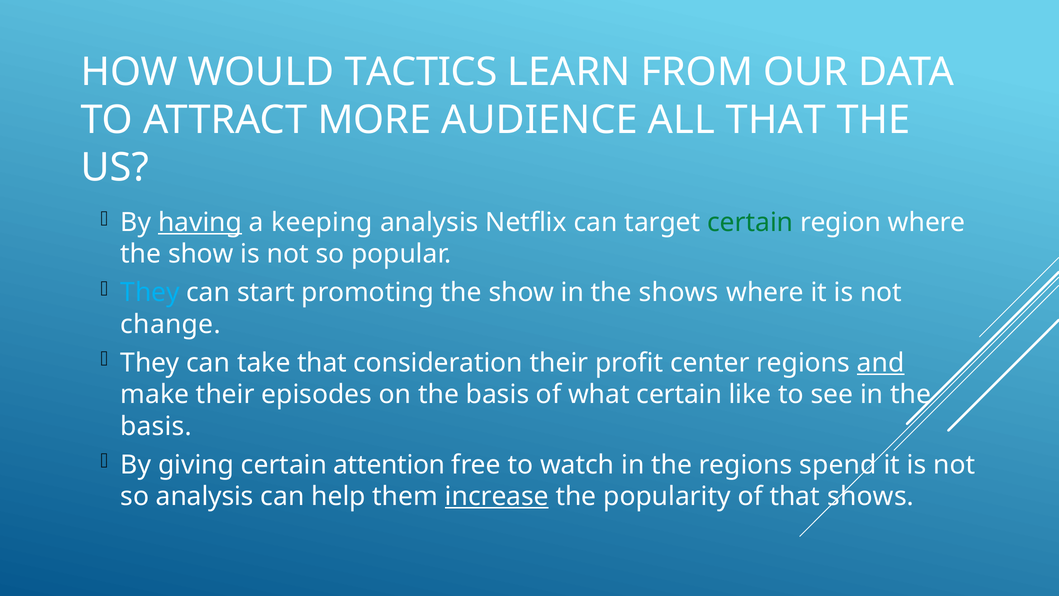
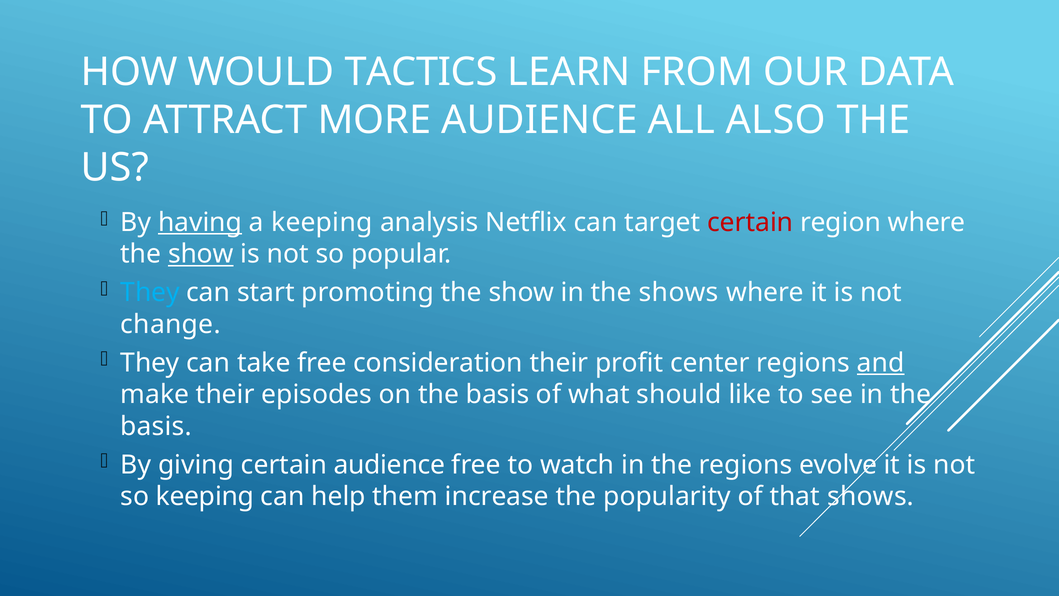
ALL THAT: THAT -> ALSO (776, 120)
certain colour: green -> red (750, 222)
show underline: none -> present (201, 254)
take that: that -> free (322, 363)
what certain: certain -> should (679, 394)
certain attention: attention -> audience (389, 465)
spend: spend -> evolve (838, 465)
so analysis: analysis -> keeping (205, 496)
increase underline: present -> none (497, 496)
